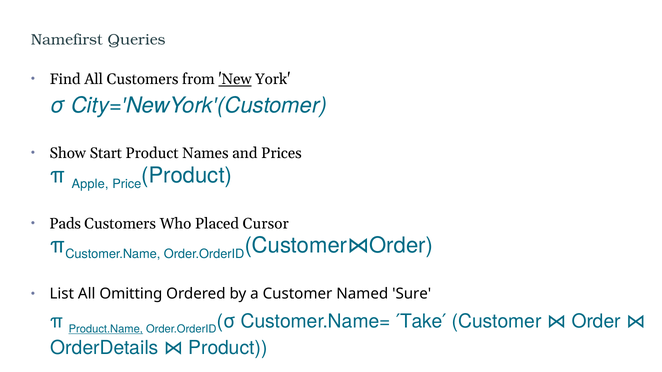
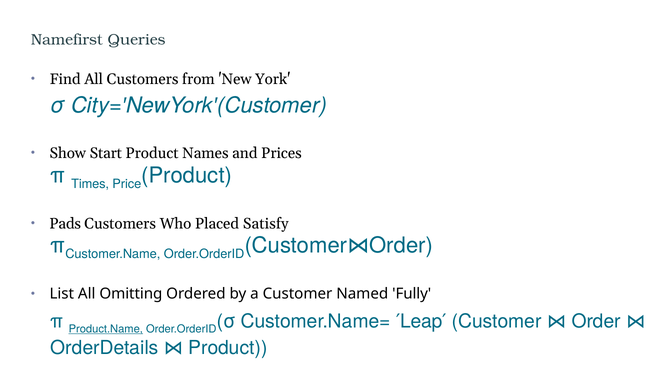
New underline: present -> none (235, 79)
Apple: Apple -> Times (90, 184)
Cursor: Cursor -> Satisfy (266, 224)
Sure: Sure -> Fully (412, 294)
Take: Take -> Leap (421, 322)
